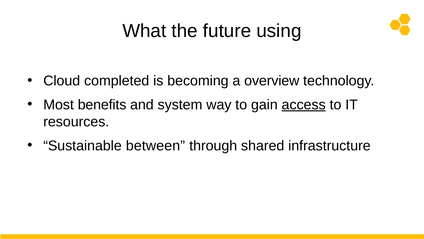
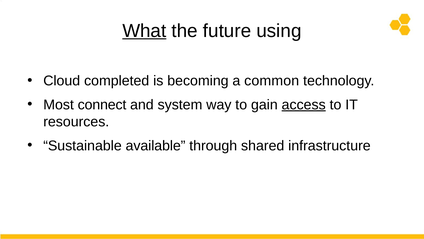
What underline: none -> present (144, 31)
overview: overview -> common (272, 81)
benefits: benefits -> connect (102, 105)
between: between -> available (156, 145)
